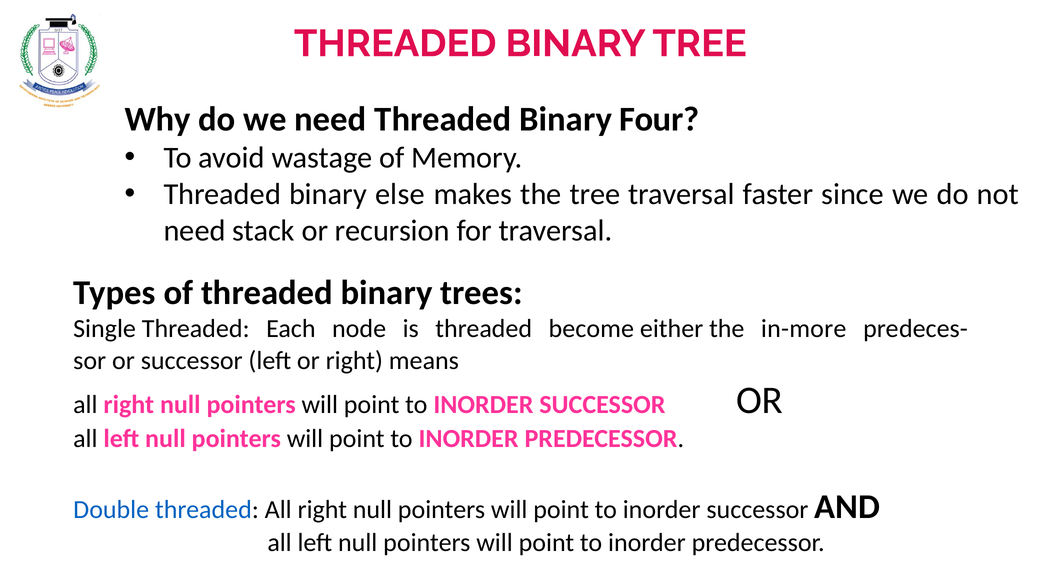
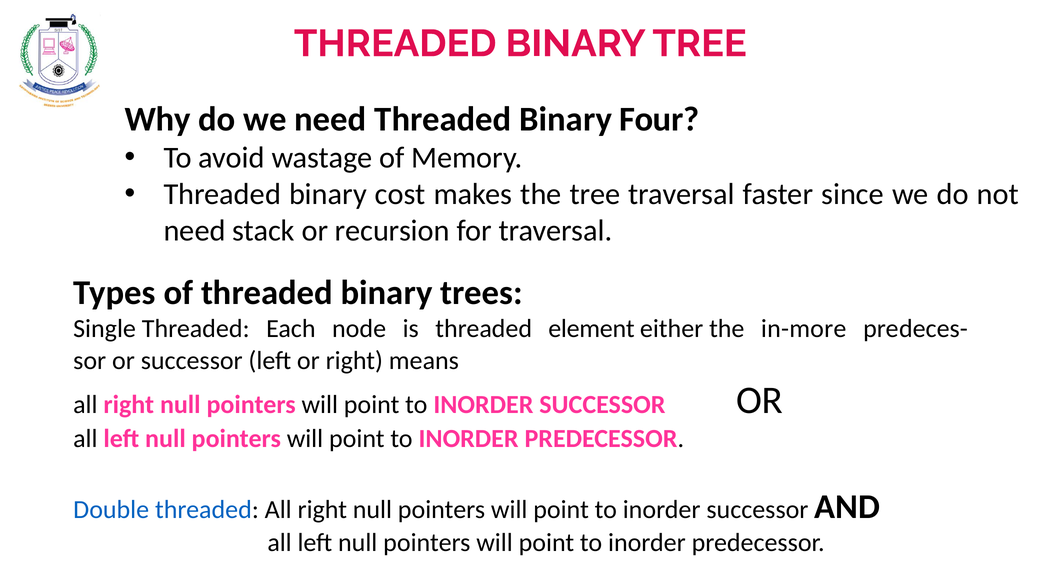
else: else -> cost (400, 194)
become: become -> element (591, 329)
